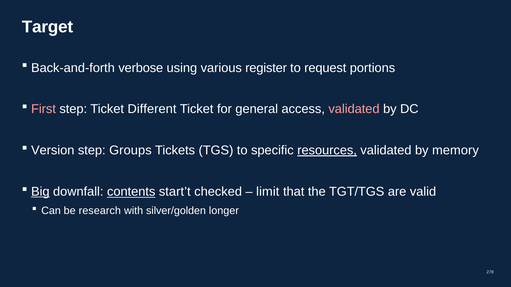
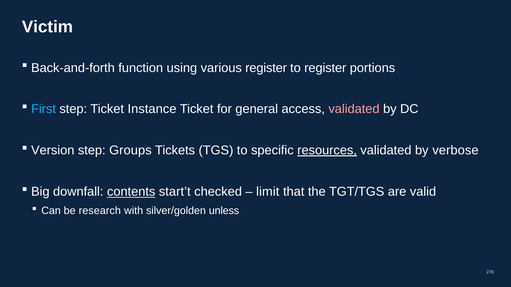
Target: Target -> Victim (47, 27)
verbose: verbose -> function (141, 68)
to request: request -> register (325, 68)
First colour: pink -> light blue (43, 109)
Different: Different -> Instance (152, 109)
memory: memory -> verbose (455, 151)
Big underline: present -> none (40, 192)
longer: longer -> unless (224, 211)
